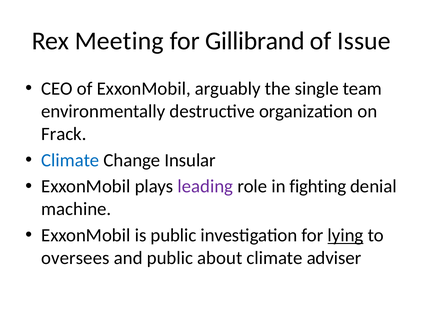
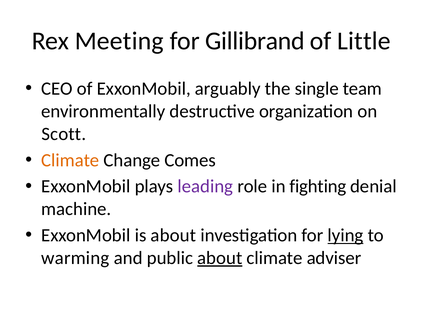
Issue: Issue -> Little (364, 41)
Frack: Frack -> Scott (64, 134)
Climate colour: blue -> orange (70, 160)
Insular: Insular -> Comes (190, 160)
is public: public -> about (173, 236)
oversees: oversees -> warming (75, 258)
about underline: none -> present (220, 258)
